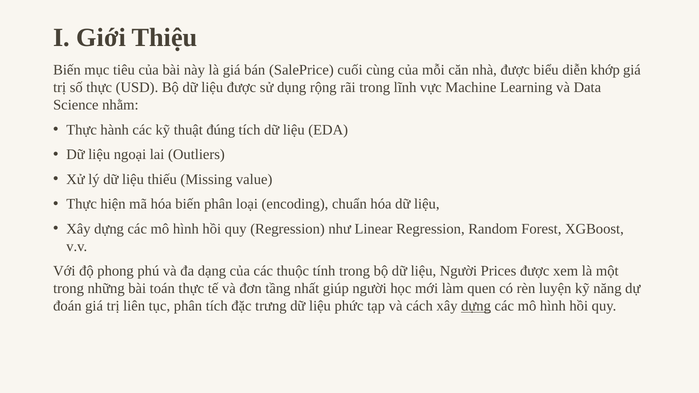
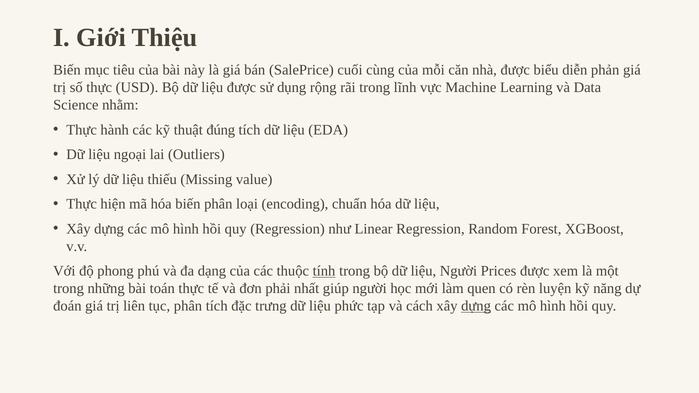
khớp: khớp -> phản (605, 70)
tính underline: none -> present (324, 271)
tầng: tầng -> phải (278, 289)
